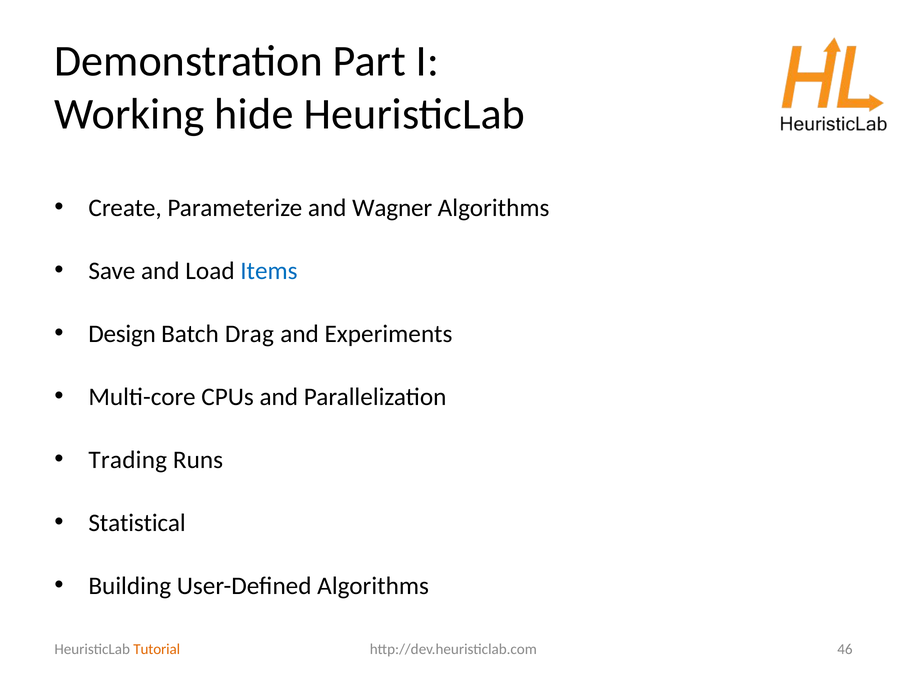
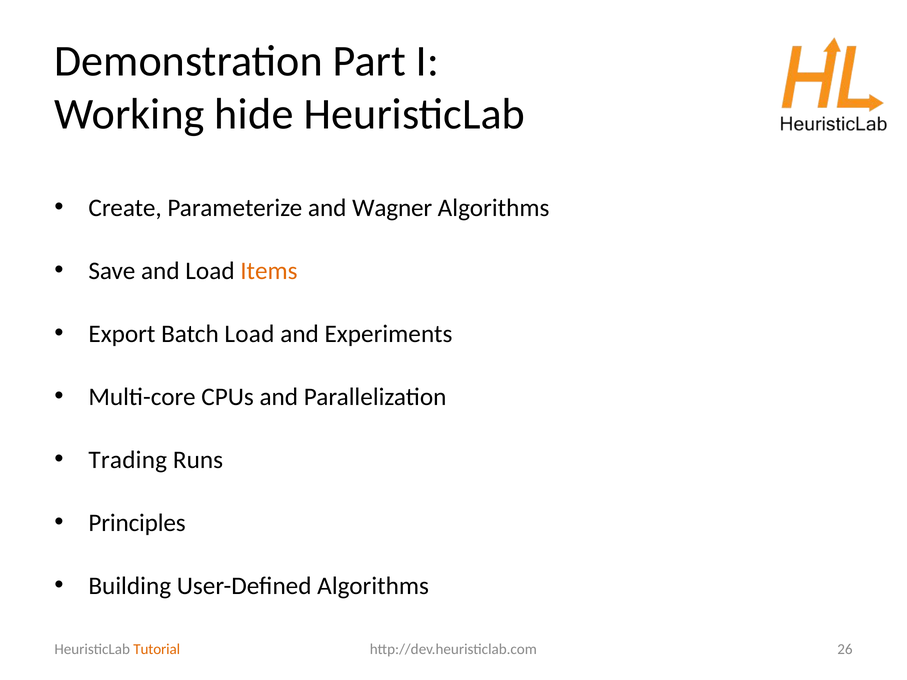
Items colour: blue -> orange (269, 271)
Design: Design -> Export (122, 334)
Batch Drag: Drag -> Load (249, 334)
Statistical: Statistical -> Principles (137, 523)
46: 46 -> 26 (845, 649)
